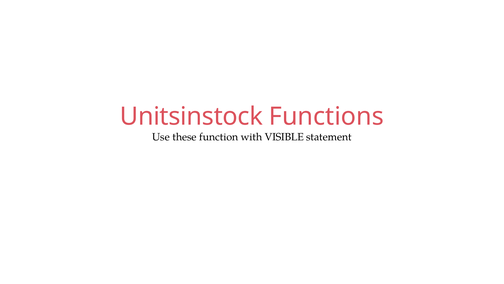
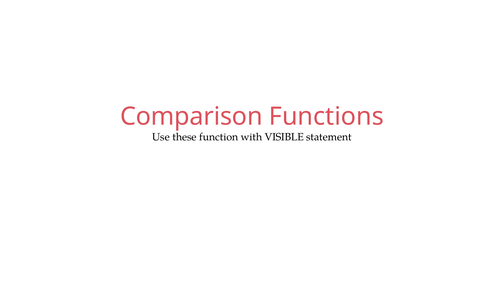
Unitsinstock: Unitsinstock -> Comparison (191, 116)
